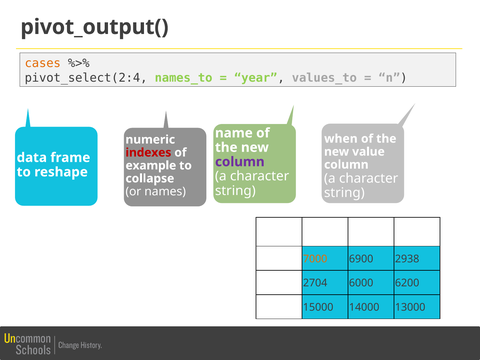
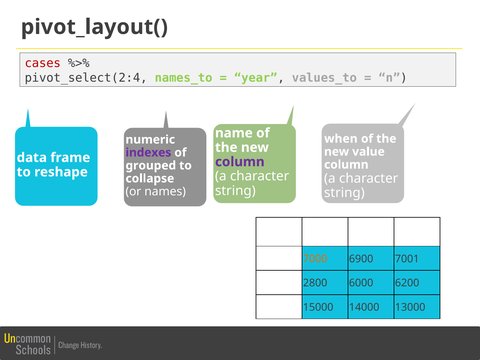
pivot_output(: pivot_output( -> pivot_layout( (94, 27)
cases colour: orange -> red (43, 63)
indexes colour: red -> purple (148, 153)
example: example -> grouped (151, 166)
2938: 2938 -> 7001 (407, 259)
2704: 2704 -> 2800 (315, 283)
